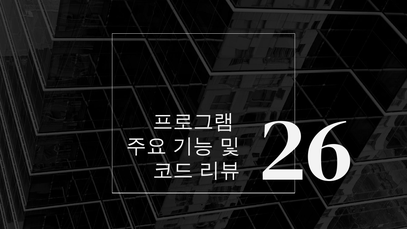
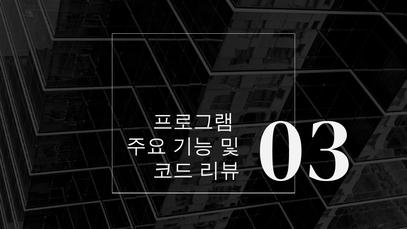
26: 26 -> 03 (305, 150)
